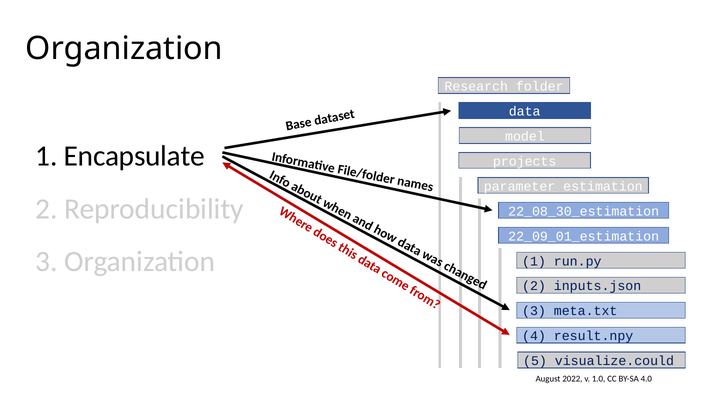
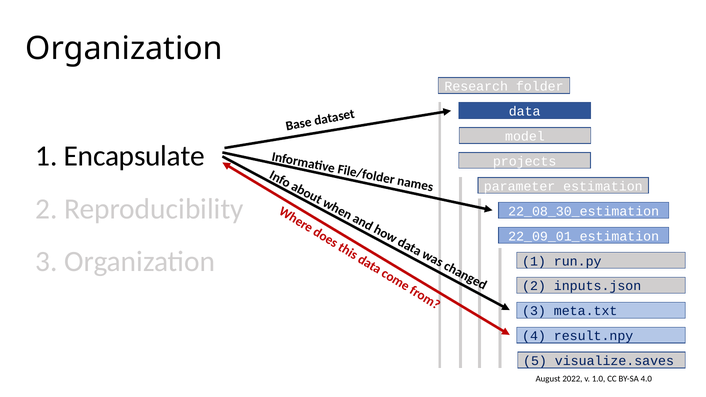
visualize.could: visualize.could -> visualize.saves (614, 361)
